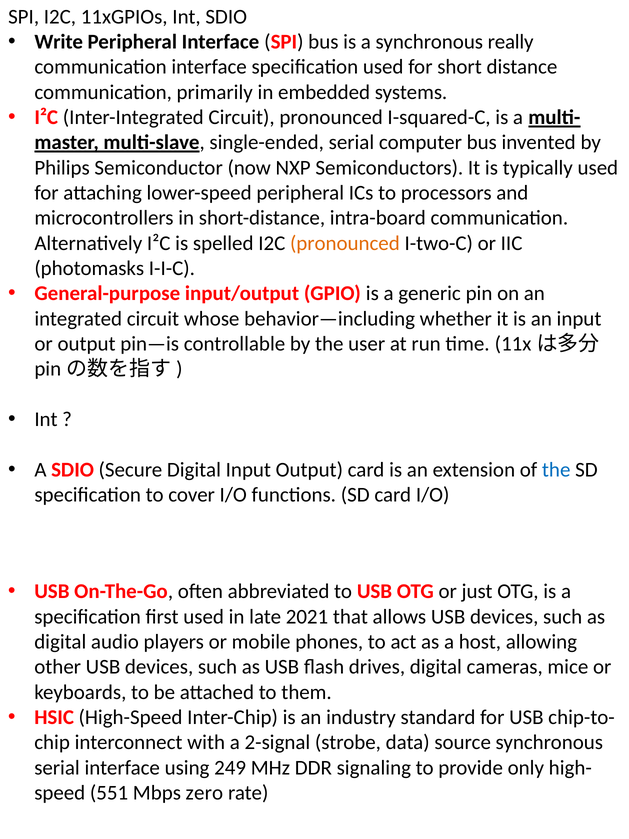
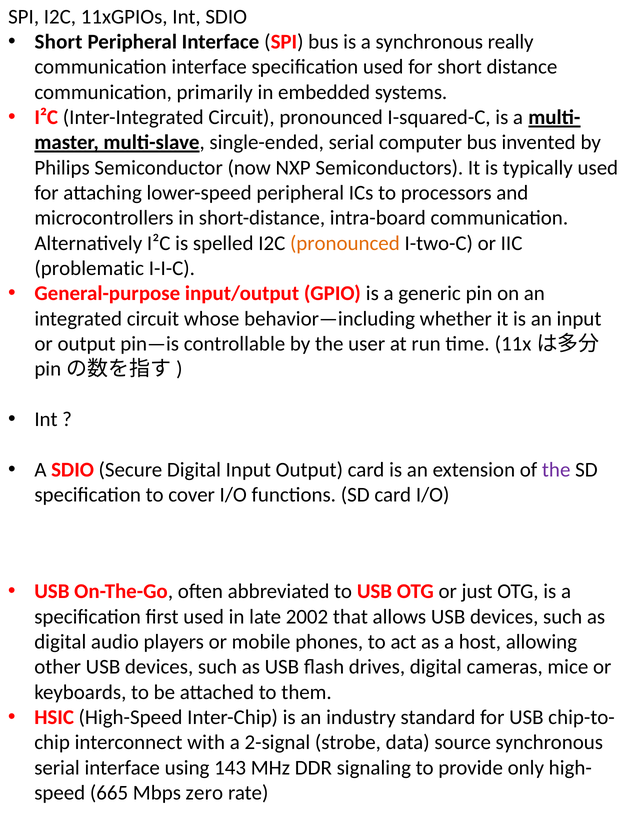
Write: Write -> Short (59, 42)
photomasks: photomasks -> problematic (89, 268)
the colour: blue -> purple (556, 470)
2021: 2021 -> 2002 (307, 616)
249: 249 -> 143 (230, 767)
551: 551 -> 665 (109, 793)
